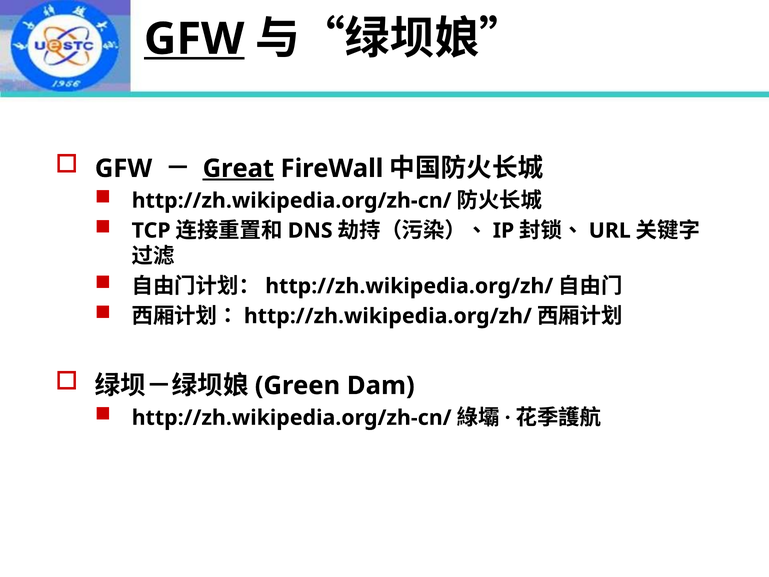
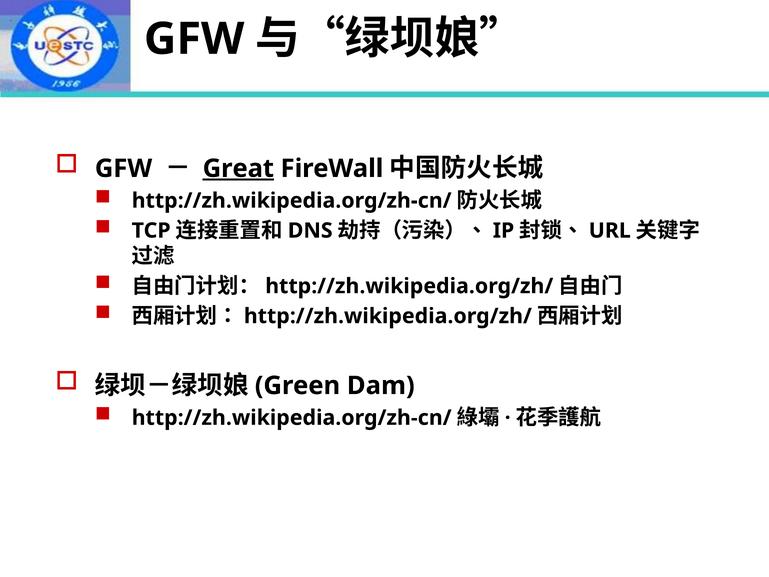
GFW underline: present -> none (194, 39)
